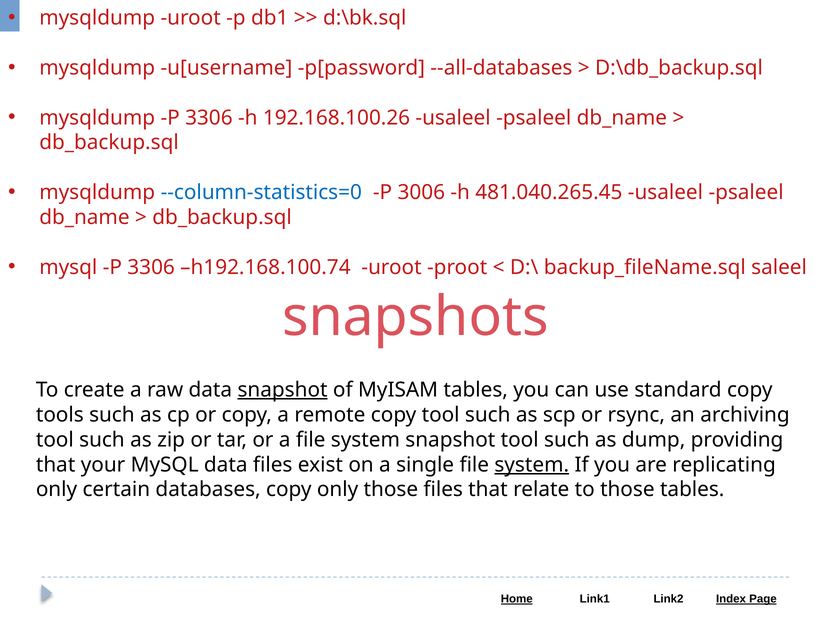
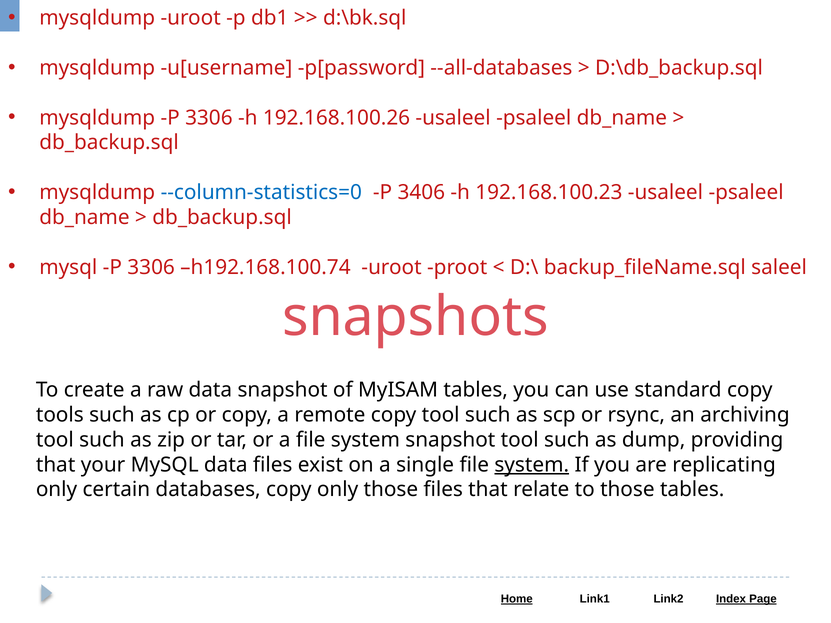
3006: 3006 -> 3406 (421, 192)
481.040.265.45: 481.040.265.45 -> 192.168.100.23 (549, 192)
snapshot underline: present -> none (283, 390)
